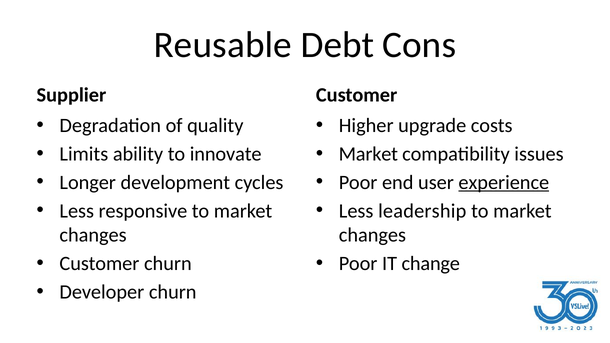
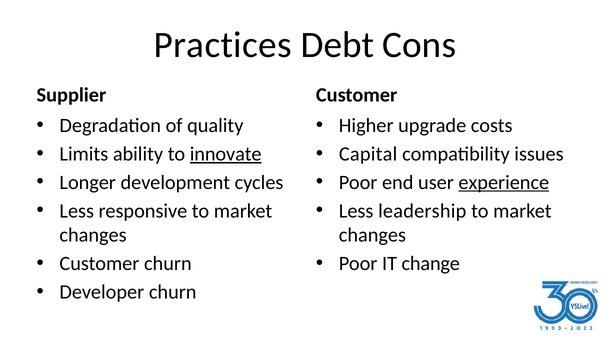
Reusable: Reusable -> Practices (223, 45)
innovate underline: none -> present (226, 154)
Market: Market -> Capital (368, 154)
